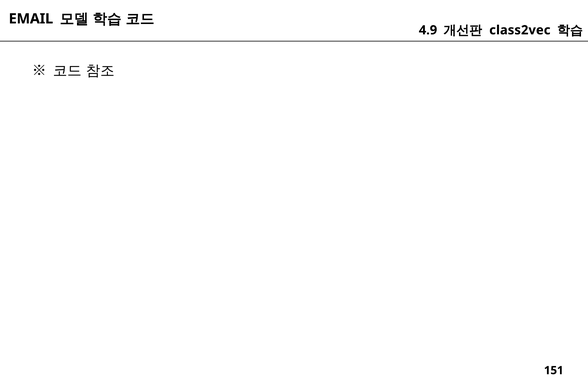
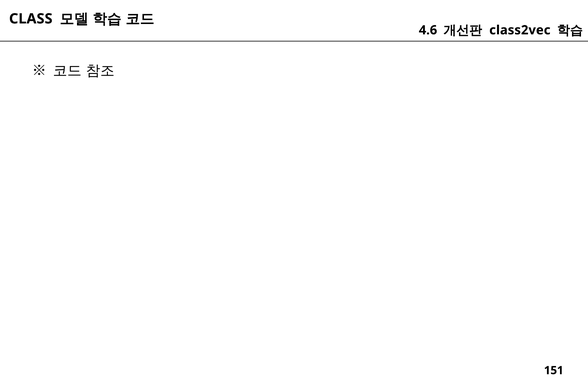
EMAIL: EMAIL -> CLASS (31, 19)
4.9: 4.9 -> 4.6 (428, 30)
